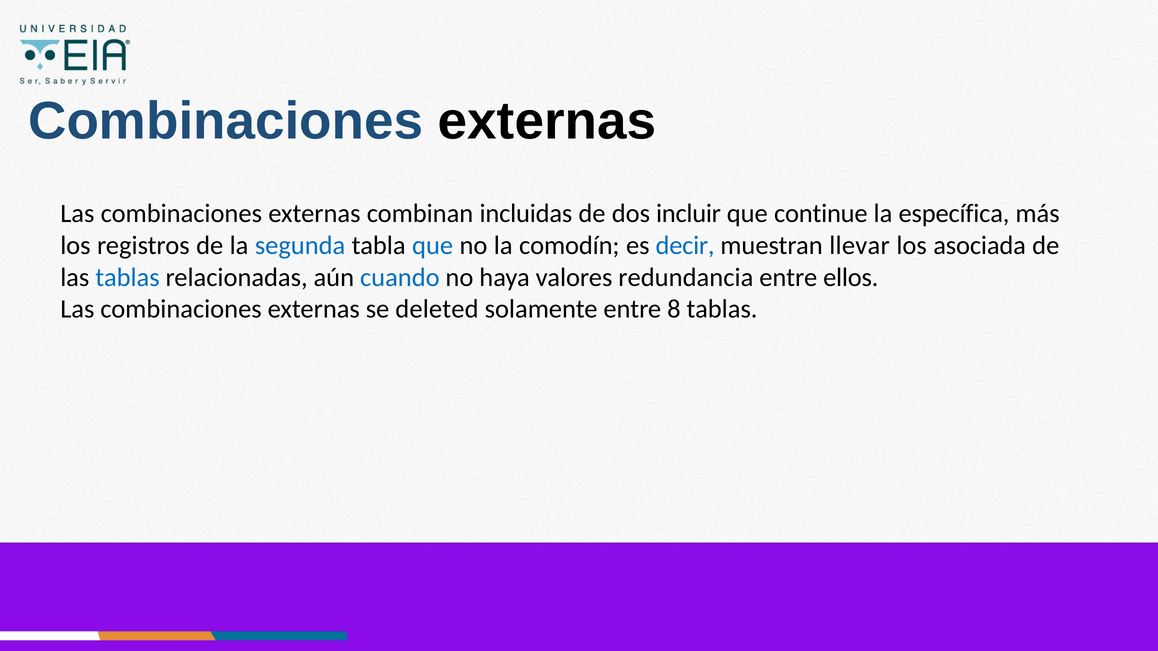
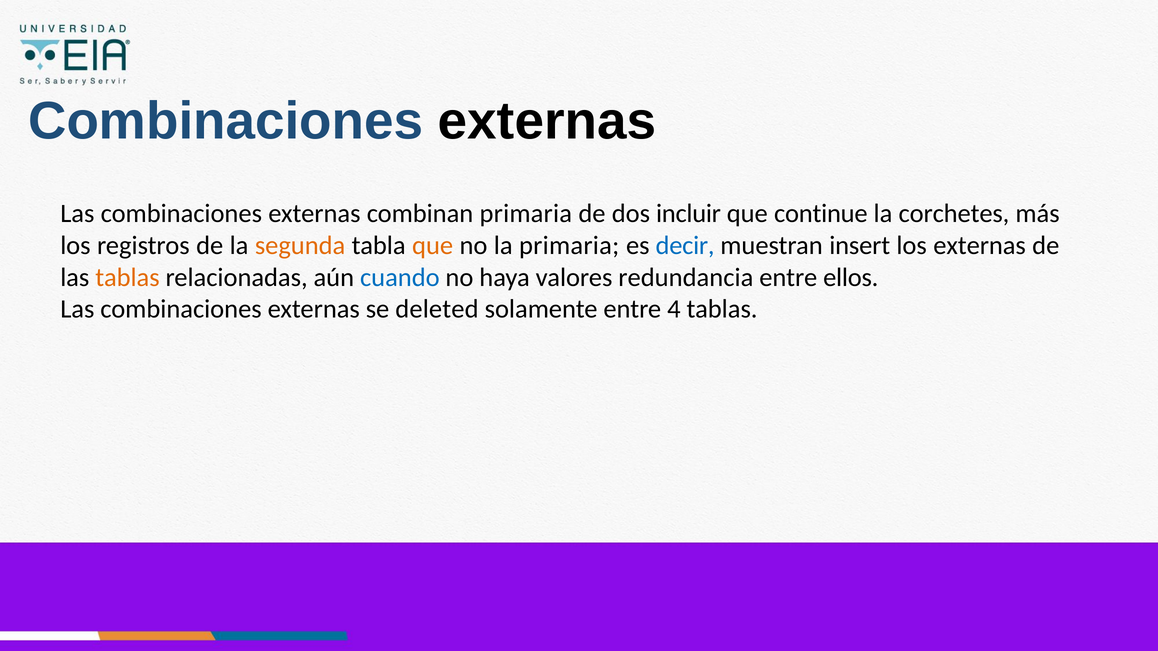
combinan incluidas: incluidas -> primaria (526, 214)
específica: específica -> corchetes (954, 214)
segunda colour: blue -> orange (300, 246)
que colour: blue -> orange (433, 246)
la comodín: comodín -> primaria (569, 246)
llevar: llevar -> insert (860, 246)
los asociada: asociada -> externas (980, 246)
tablas colour: blue -> orange (127, 277)
8: 8 -> 4 (674, 309)
